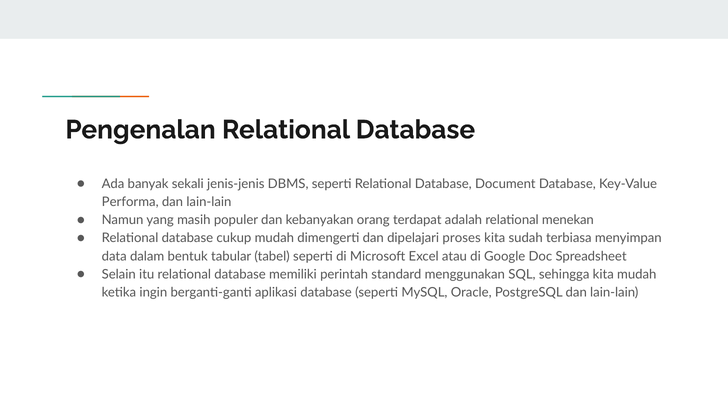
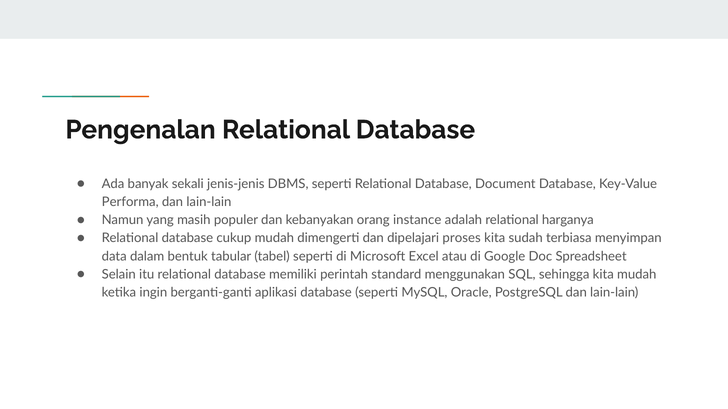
terdapat: terdapat -> instance (417, 220)
menekan: menekan -> harganya (568, 220)
